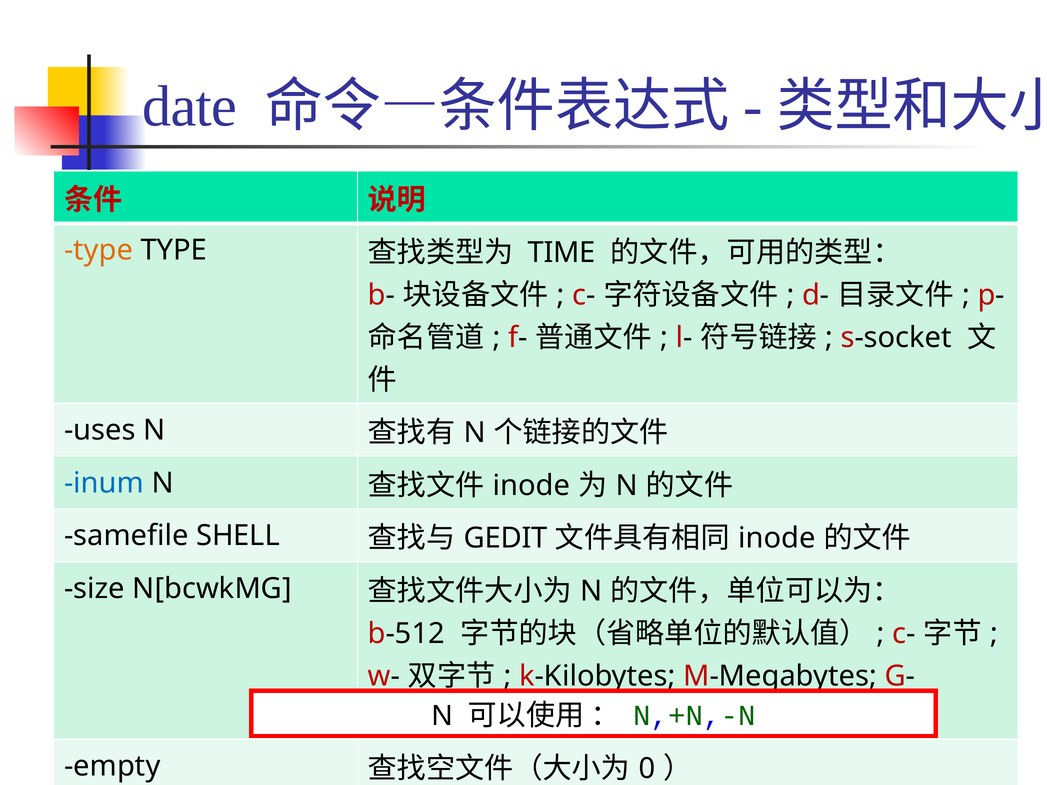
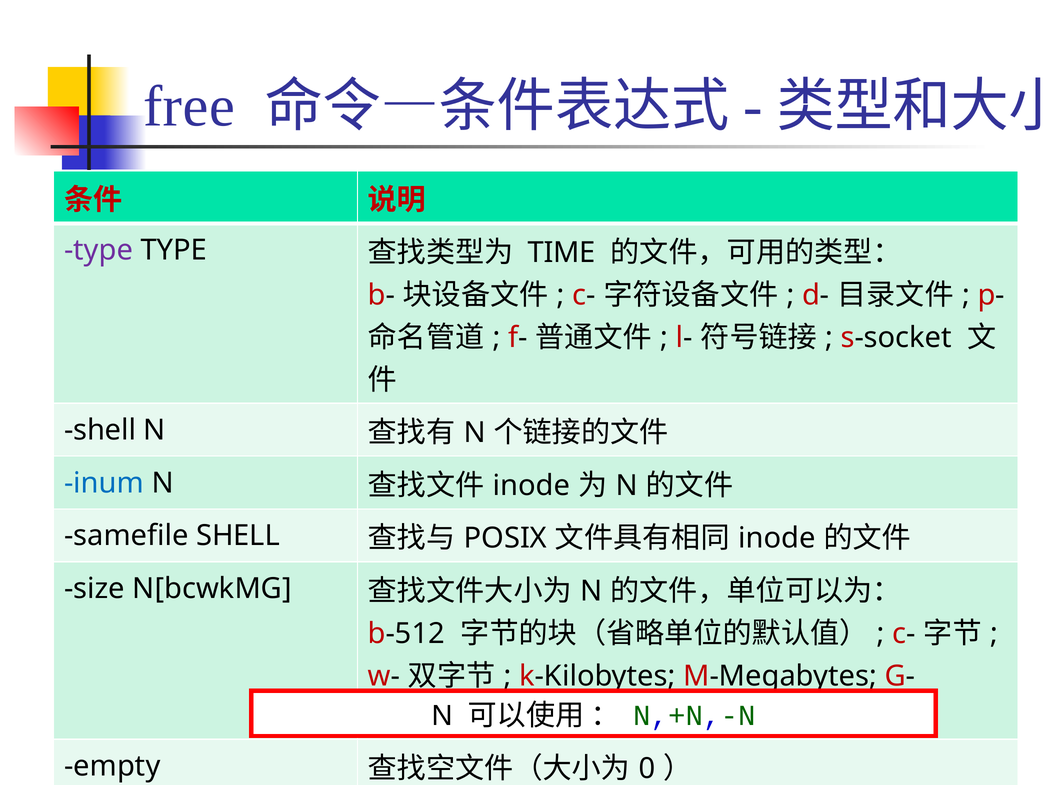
date: date -> free (189, 106)
type colour: orange -> purple (98, 250)
uses: uses -> shell (100, 430)
GEDIT: GEDIT -> POSIX (505, 539)
